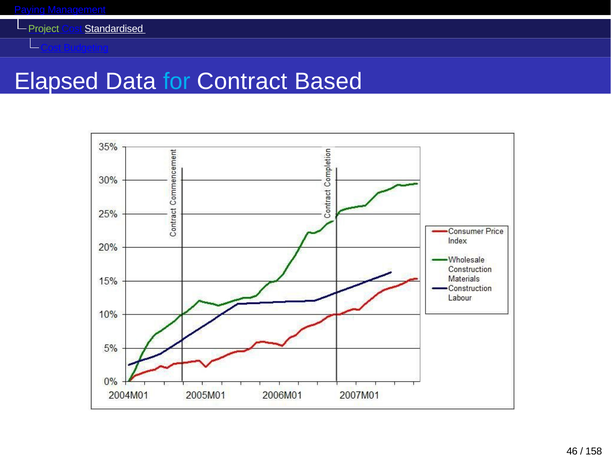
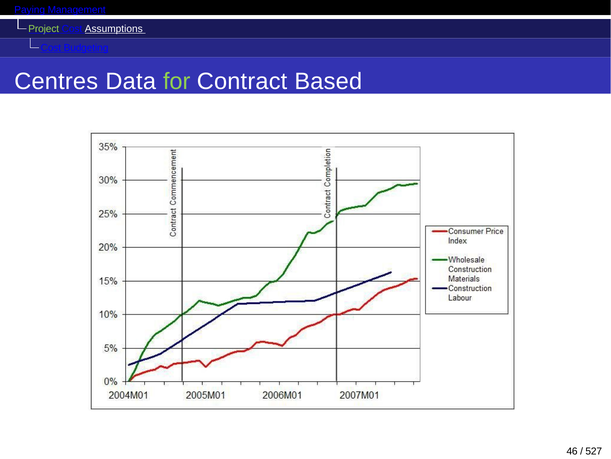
Standardised: Standardised -> Assumptions (114, 29)
Elapsed: Elapsed -> Centres (56, 81)
for colour: light blue -> light green (177, 81)
158: 158 -> 527 (594, 451)
